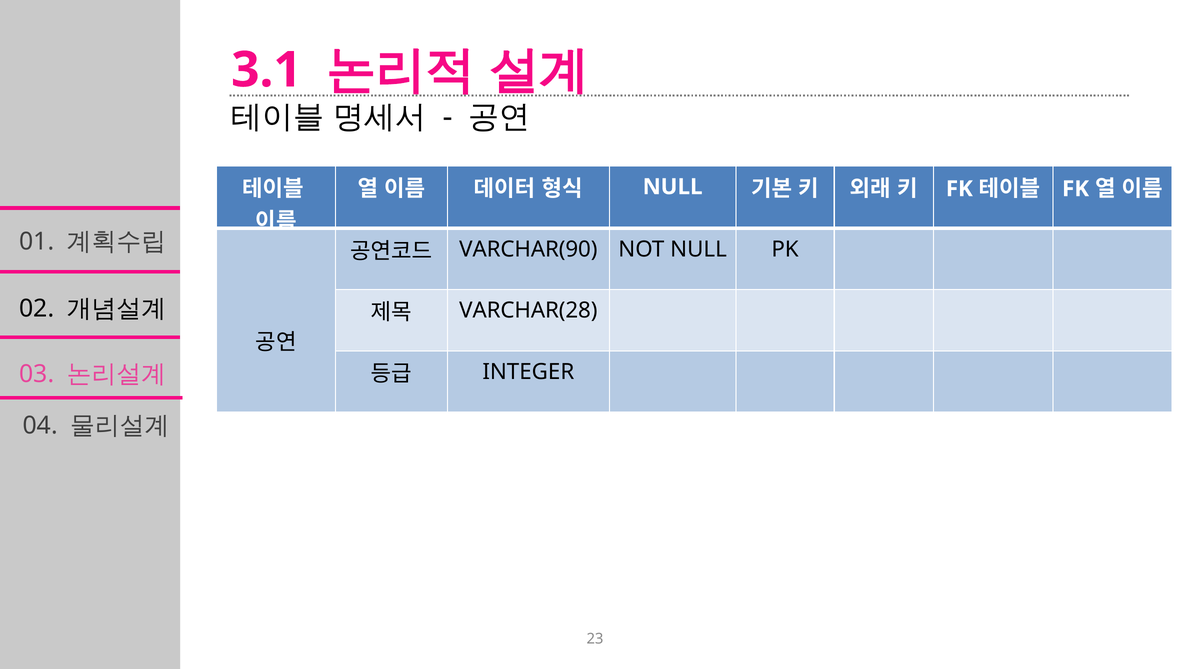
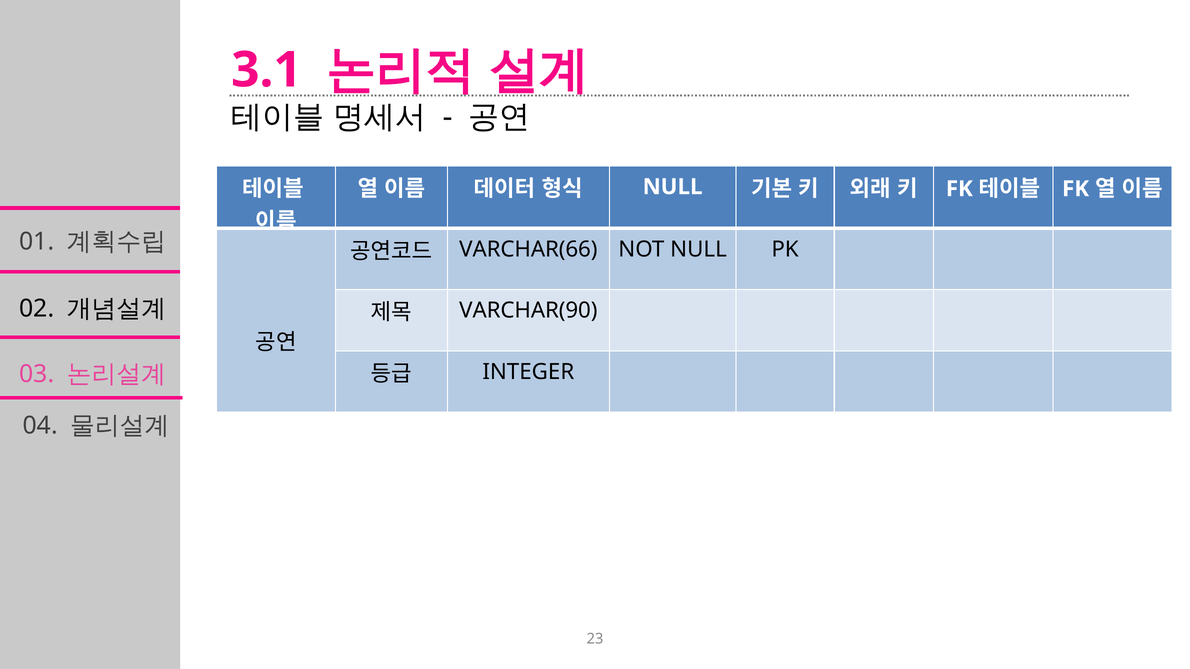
VARCHAR(90: VARCHAR(90 -> VARCHAR(66 (528, 249)
VARCHAR(28: VARCHAR(28 -> VARCHAR(90 (528, 311)
